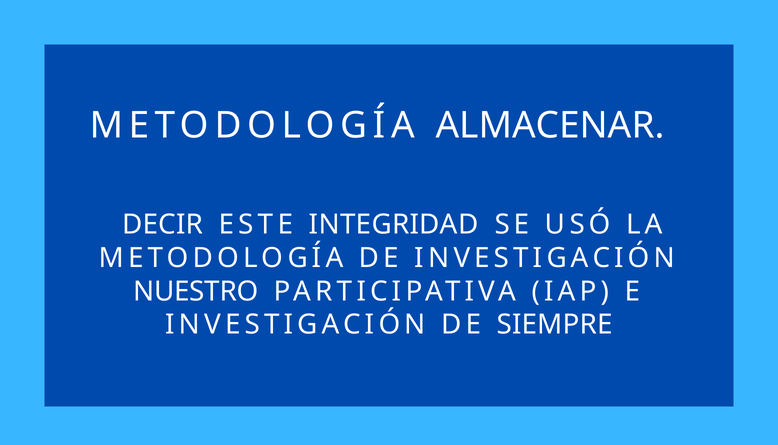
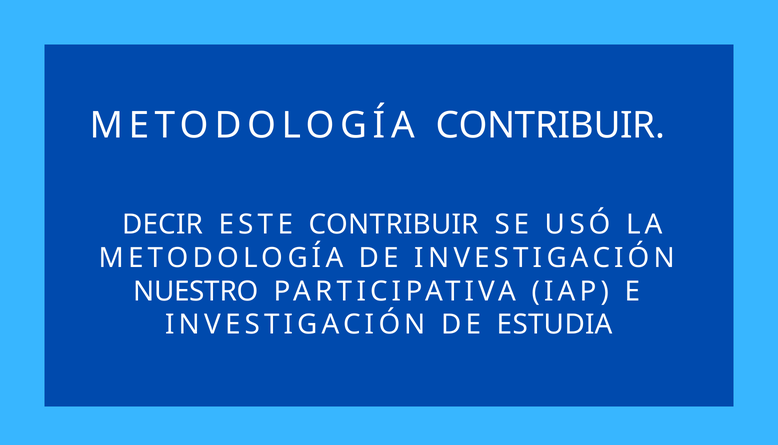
METODOLOGÍA ALMACENAR: ALMACENAR -> CONTRIBUIR (550, 126)
ESTE INTEGRIDAD: INTEGRIDAD -> CONTRIBUIR (394, 224)
SIEMPRE: SIEMPRE -> ESTUDIA (555, 324)
